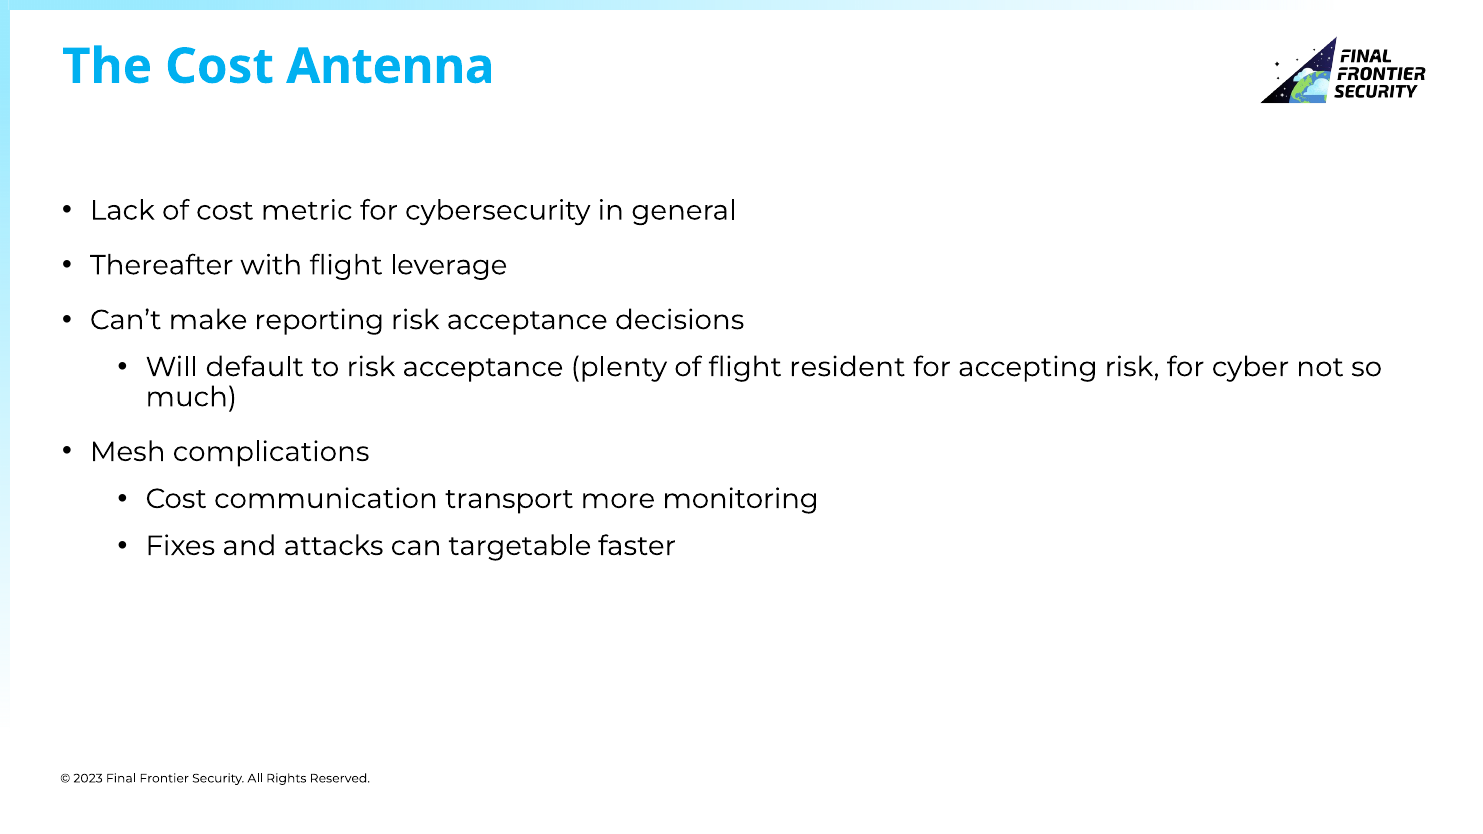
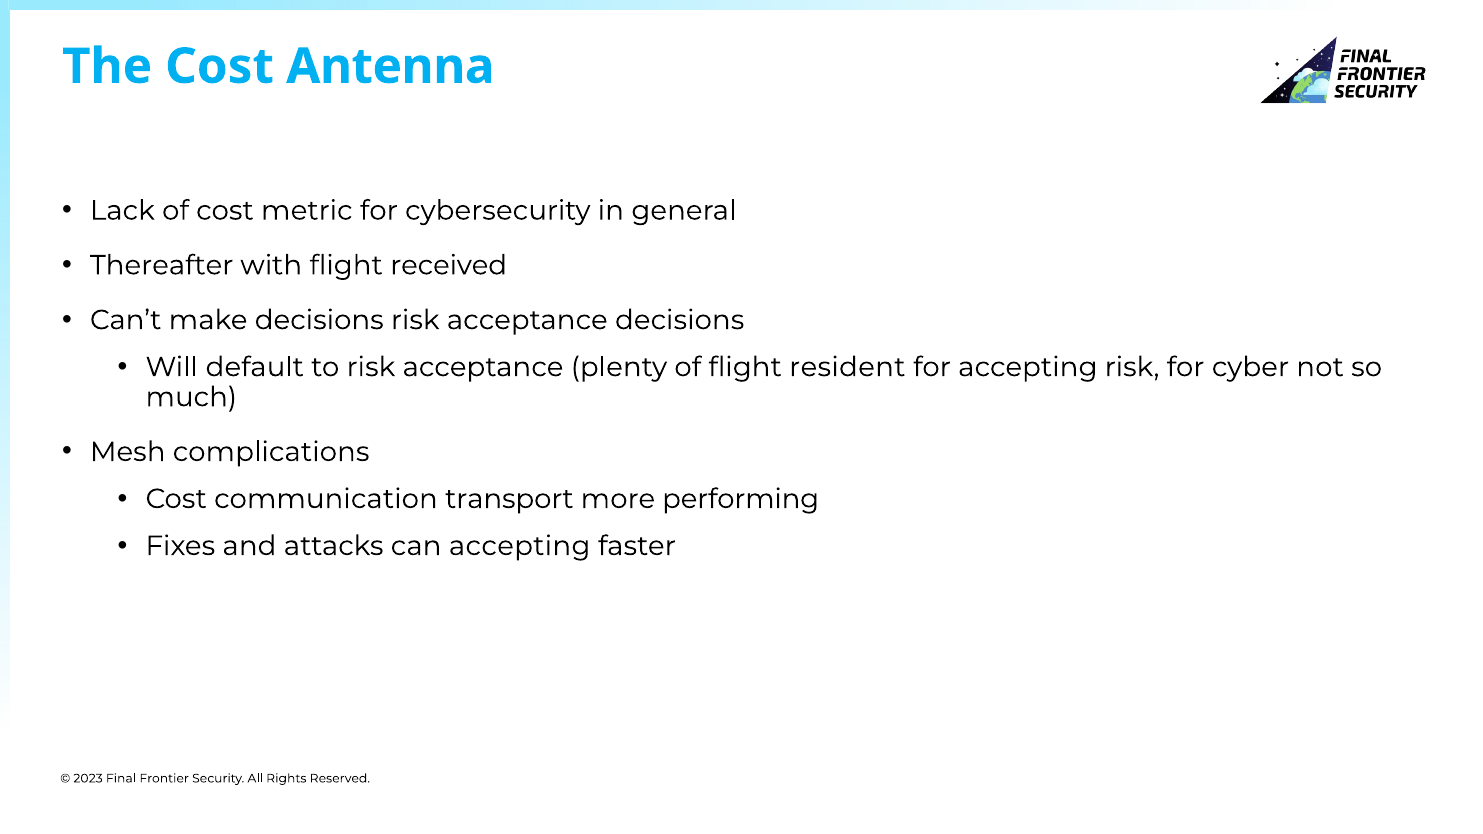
leverage: leverage -> received (449, 265)
make reporting: reporting -> decisions (319, 320)
monitoring: monitoring -> performing (741, 499)
can targetable: targetable -> accepting (520, 546)
